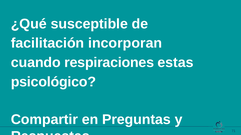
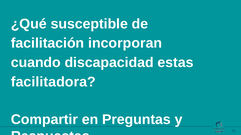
respiraciones: respiraciones -> discapacidad (109, 63)
psicológico: psicológico -> facilitadora (53, 82)
